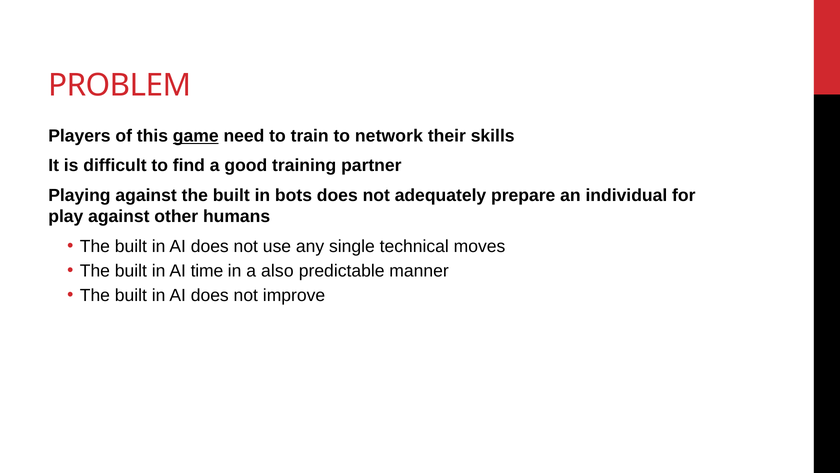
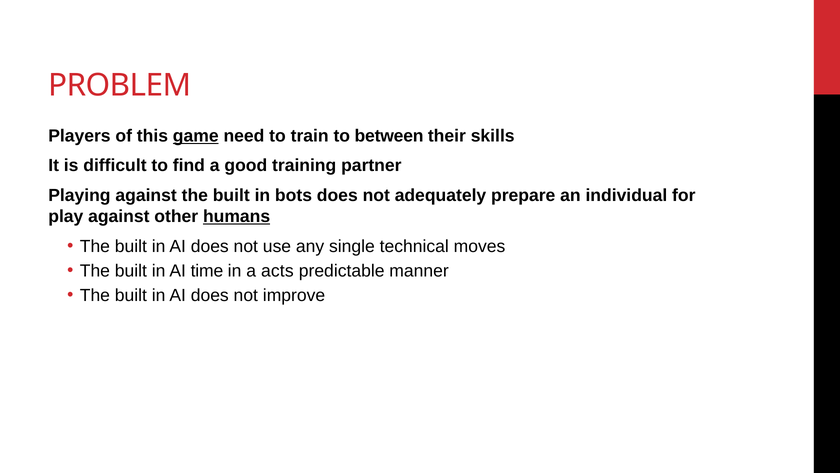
network: network -> between (389, 136)
humans underline: none -> present (237, 216)
also: also -> acts (277, 271)
